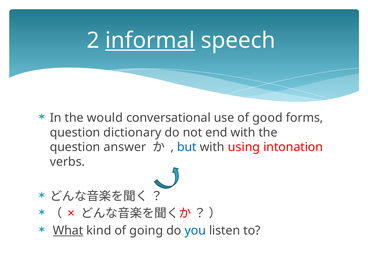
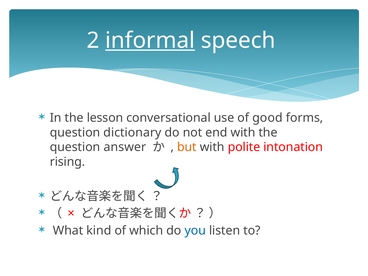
would: would -> lesson (105, 118)
but colour: blue -> orange (187, 147)
using: using -> polite (244, 147)
verbs: verbs -> rising (67, 162)
What underline: present -> none (68, 231)
going: going -> which (146, 231)
